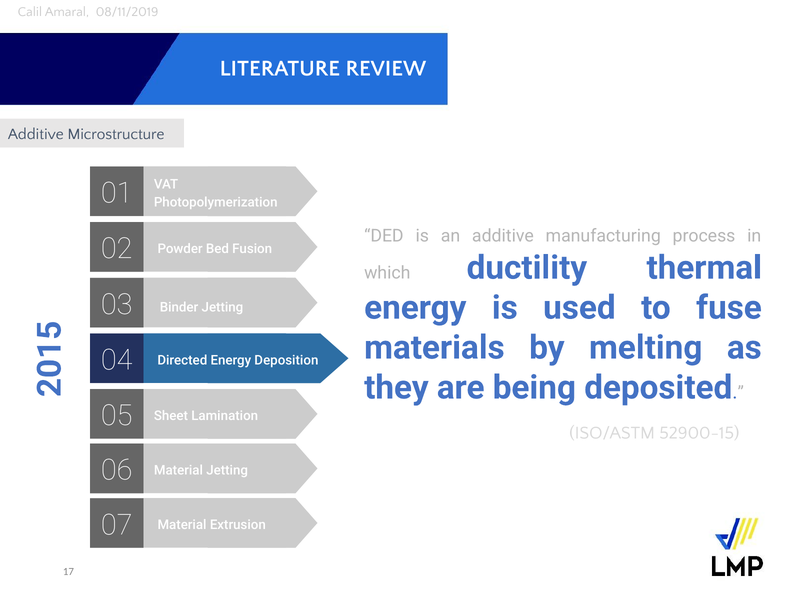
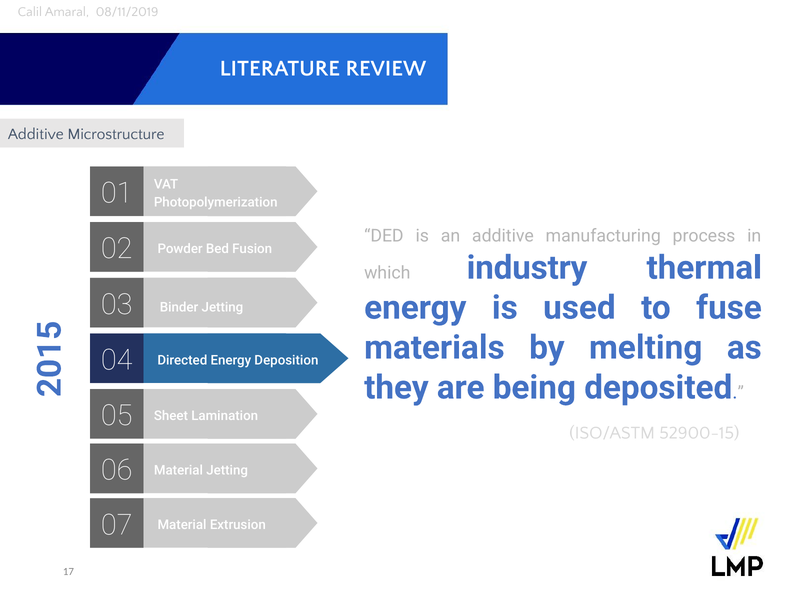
ductility: ductility -> industry (527, 268)
